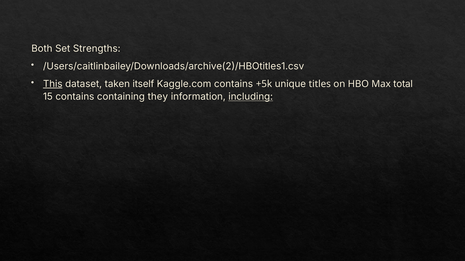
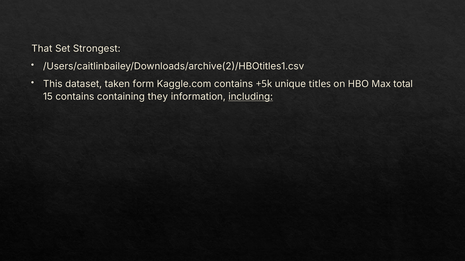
Both: Both -> That (42, 49)
Strengths: Strengths -> Strongest (97, 49)
This underline: present -> none (53, 84)
itself: itself -> form (143, 84)
